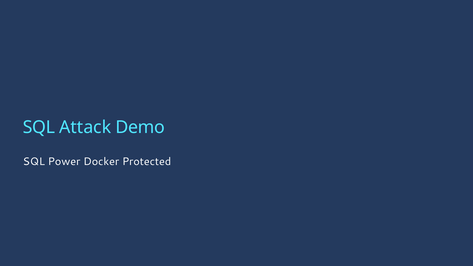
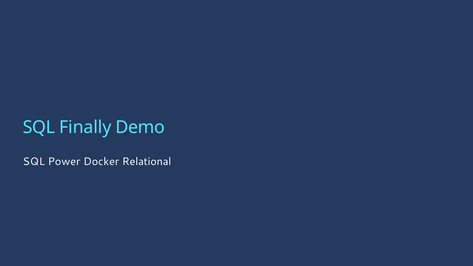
Attack: Attack -> Finally (85, 127)
Protected: Protected -> Relational (147, 162)
